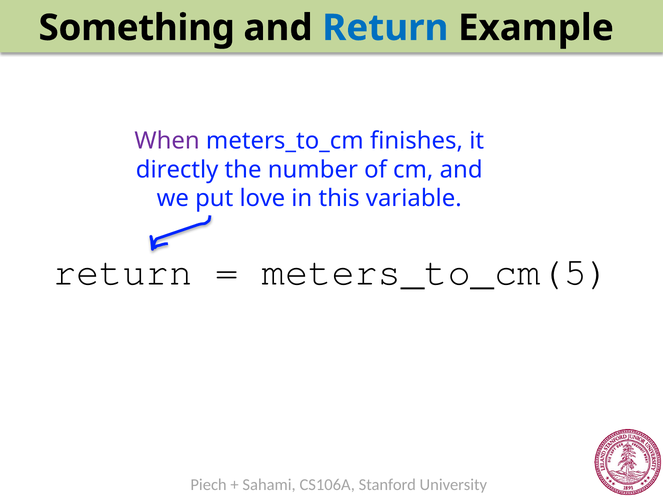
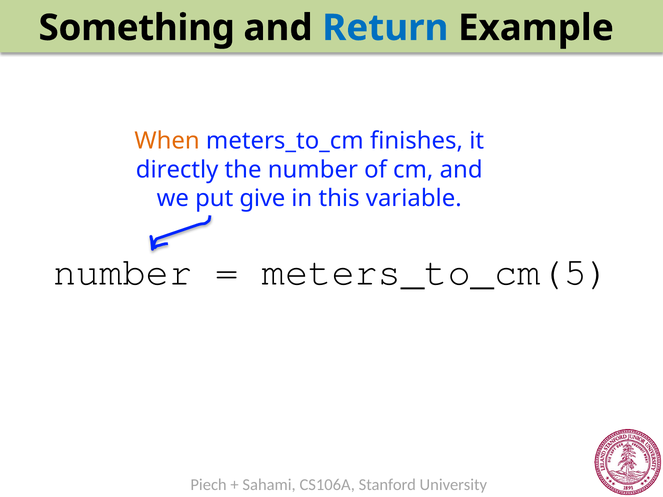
When colour: purple -> orange (167, 141)
love: love -> give (262, 198)
return: return -> number (123, 272)
